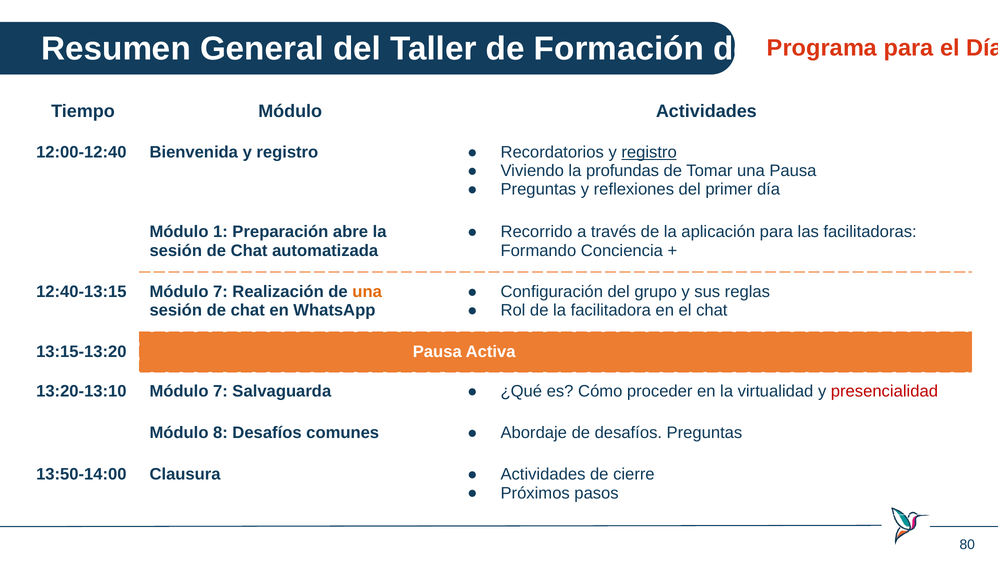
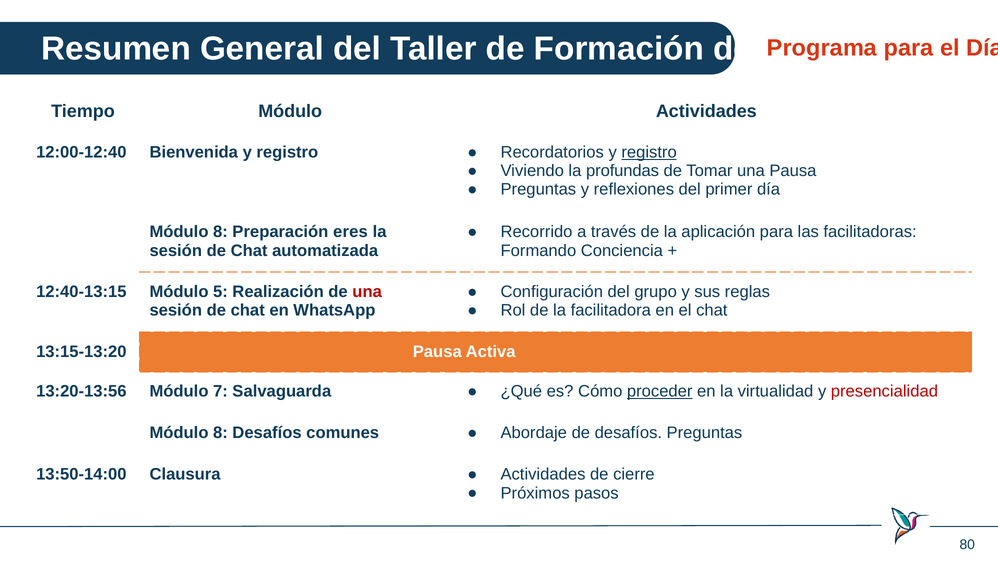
1: 1 -> 8 (220, 232)
abre: abre -> eres (350, 232)
12:40-13:15 Módulo 7: 7 -> 5 (220, 292)
una colour: orange -> red (367, 292)
13:20-13:10: 13:20-13:10 -> 13:20-13:56 (81, 392)
proceder underline: none -> present (660, 392)
